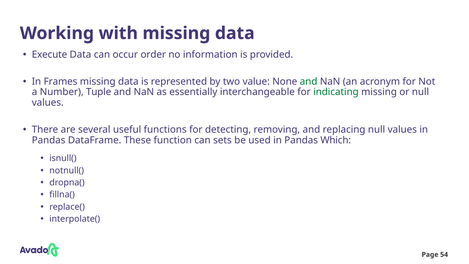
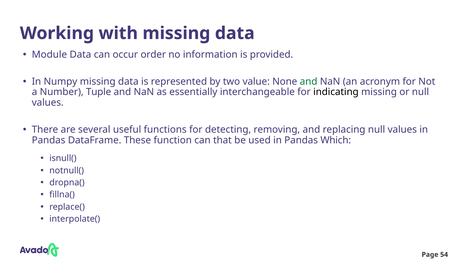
Execute: Execute -> Module (49, 55)
Frames: Frames -> Numpy (60, 81)
indicating colour: green -> black (336, 92)
sets: sets -> that (222, 140)
